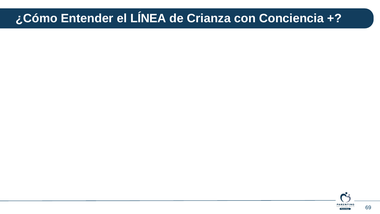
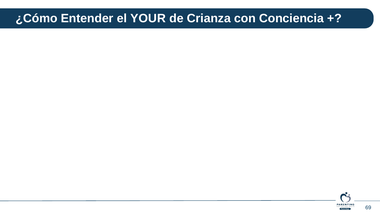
LÍNEA: LÍNEA -> YOUR (148, 18)
